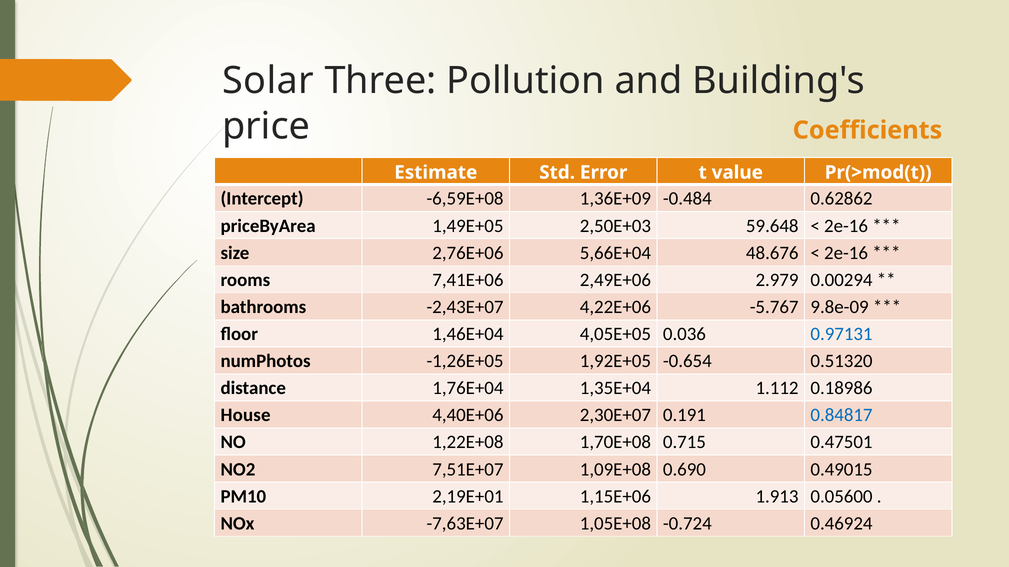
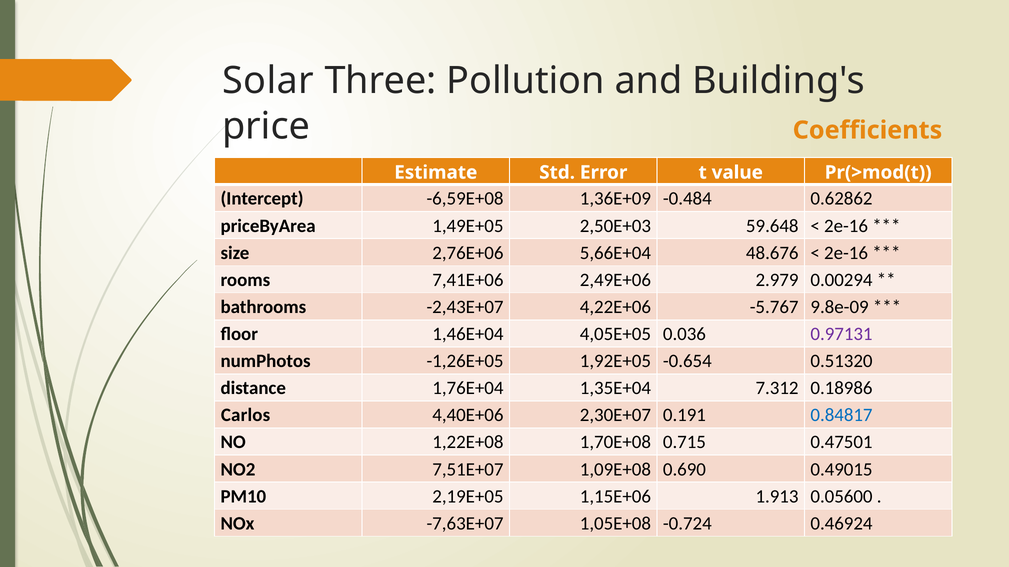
0.97131 colour: blue -> purple (842, 334)
1.112: 1.112 -> 7.312 (777, 388)
House: House -> Carlos (246, 416)
2,19E+01: 2,19E+01 -> 2,19E+05 (468, 497)
